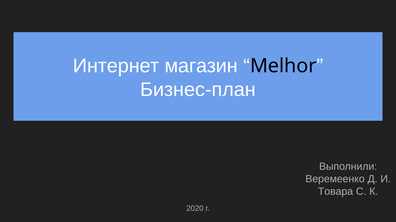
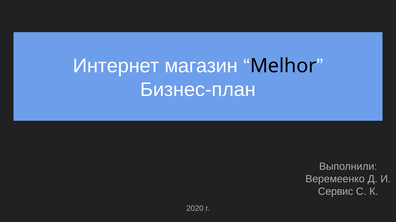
Товара: Товара -> Сервис (336, 192)
